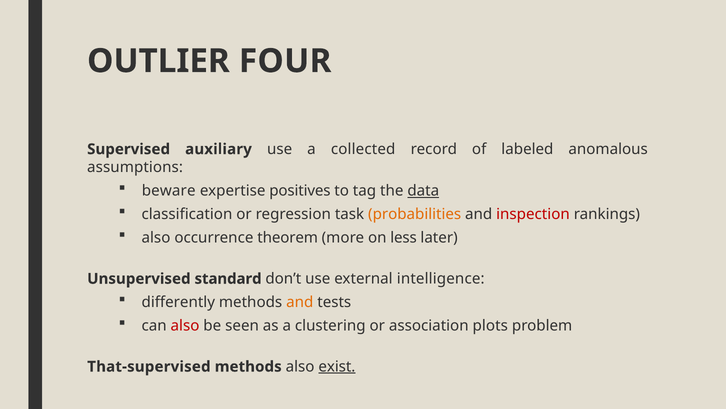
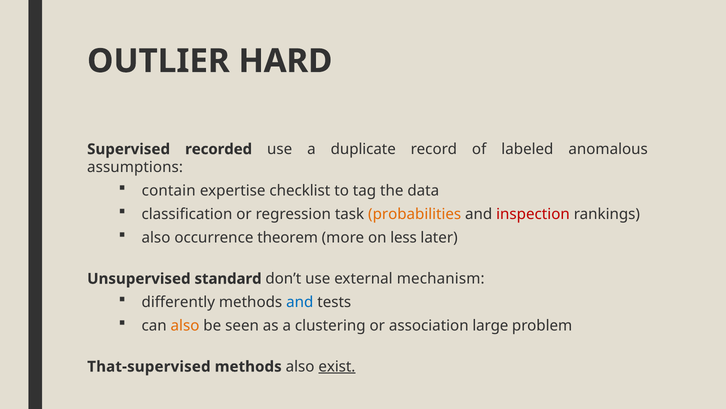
FOUR: FOUR -> HARD (285, 61)
auxiliary: auxiliary -> recorded (219, 149)
collected: collected -> duplicate (363, 149)
beware: beware -> contain (169, 191)
positives: positives -> checklist (300, 191)
data underline: present -> none (423, 191)
intelligence: intelligence -> mechanism (441, 278)
and colour: orange -> blue (300, 302)
also colour: red -> orange (185, 325)
plots: plots -> large (490, 325)
